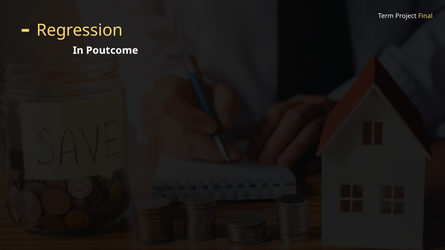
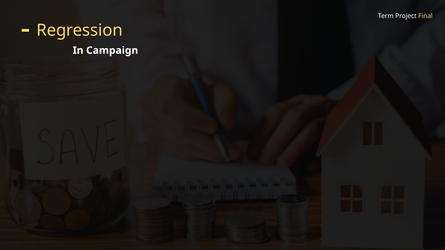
Poutcome: Poutcome -> Campaign (112, 50)
